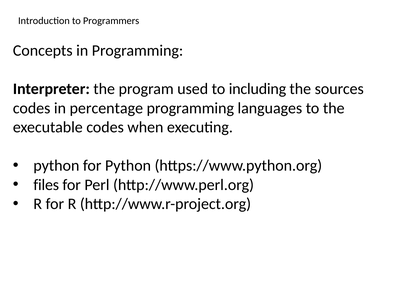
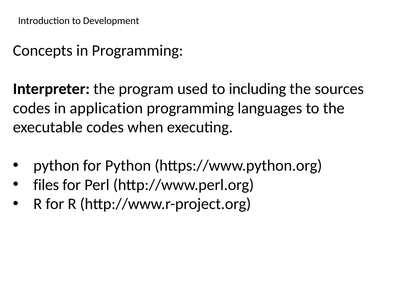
Programmers: Programmers -> Development (111, 21)
percentage: percentage -> application (106, 108)
